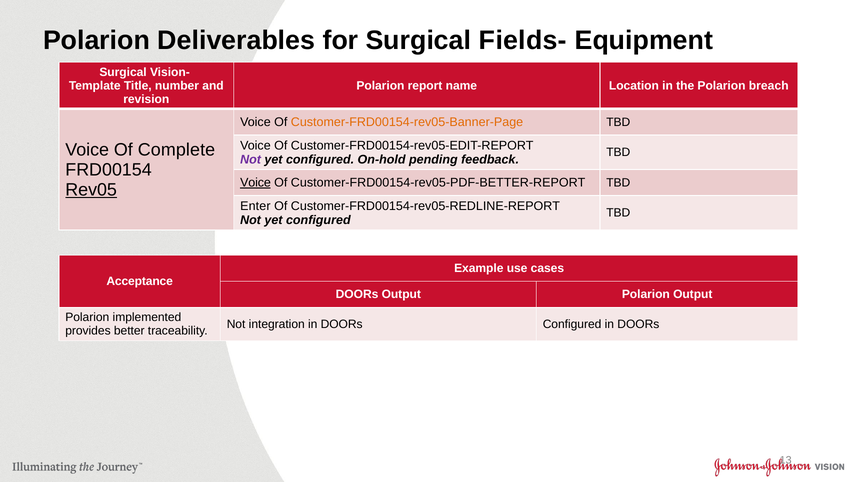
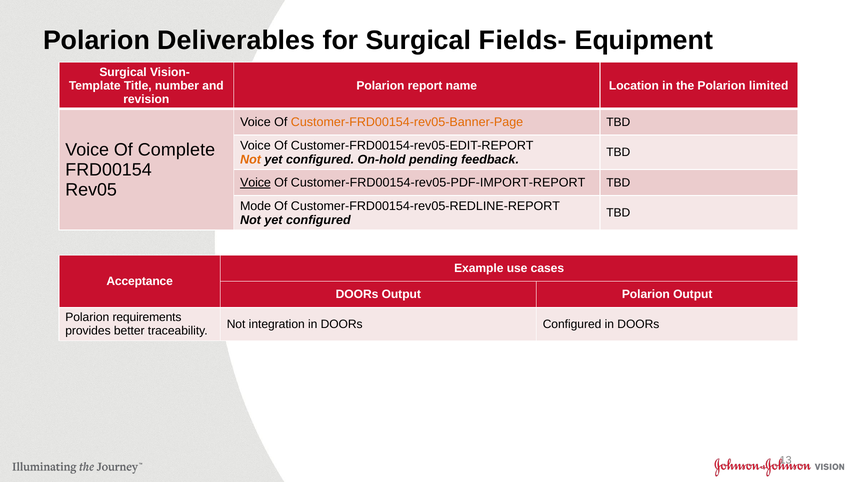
breach: breach -> limited (769, 86)
Not colour: purple -> orange (251, 159)
Customer-FRD00154-rev05-PDF-BETTER-REPORT: Customer-FRD00154-rev05-PDF-BETTER-REPORT -> Customer-FRD00154-rev05-PDF-IMPORT-REPORT (438, 183)
Rev05 underline: present -> none (91, 190)
Enter: Enter -> Mode (256, 206)
implemented: implemented -> requirements (147, 317)
